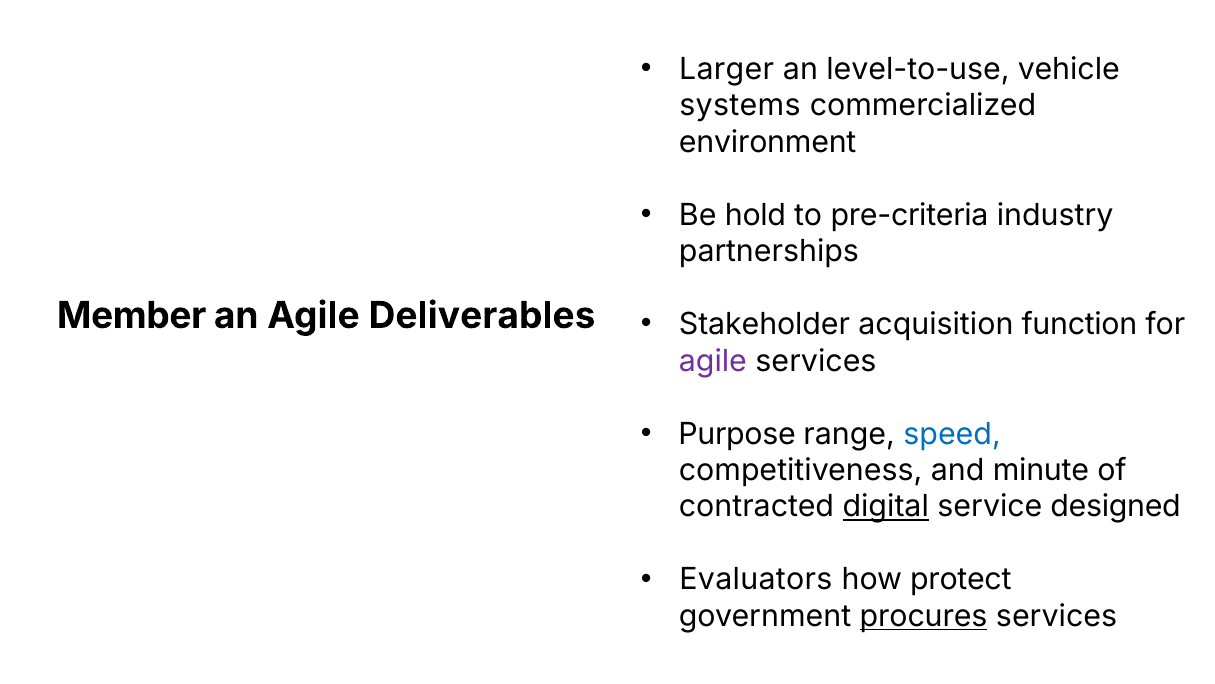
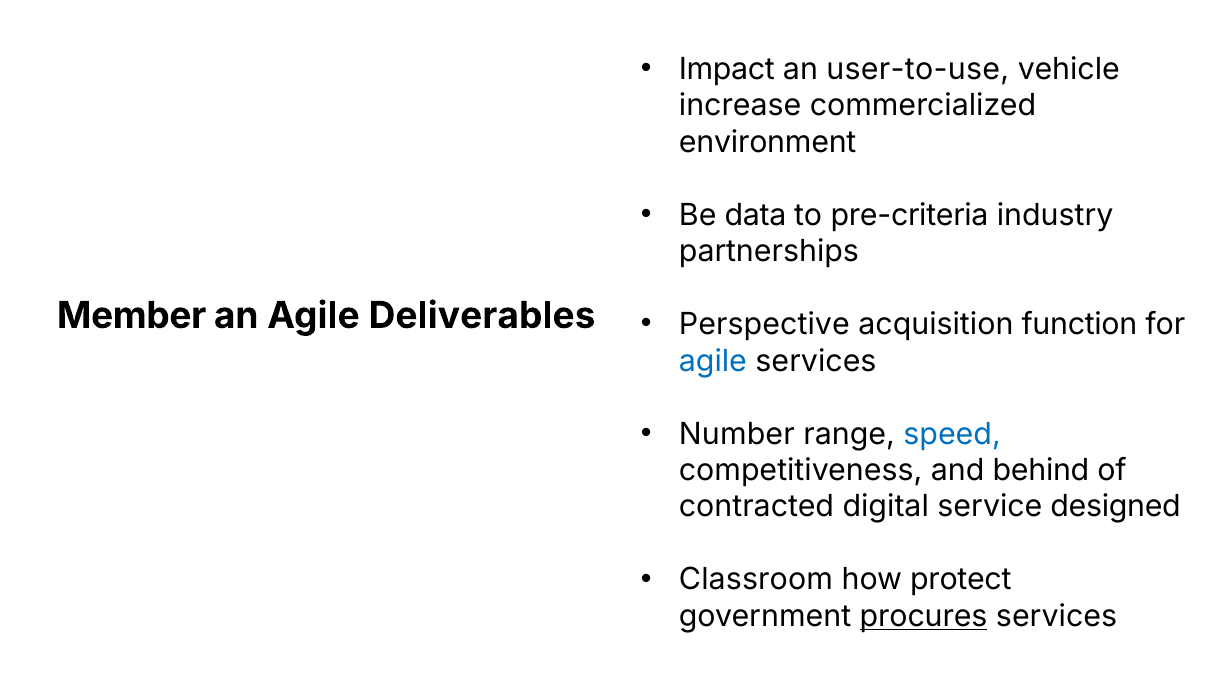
Larger: Larger -> Impact (727, 69)
level-to-use: level-to-use -> user-to-use (918, 69)
systems: systems -> increase (740, 106)
hold: hold -> data (755, 215)
Stakeholder: Stakeholder -> Perspective (764, 324)
agile colour: purple -> blue (713, 361)
Purpose: Purpose -> Number (737, 434)
minute: minute -> behind (1041, 470)
digital underline: present -> none (886, 507)
Evaluators: Evaluators -> Classroom (756, 579)
